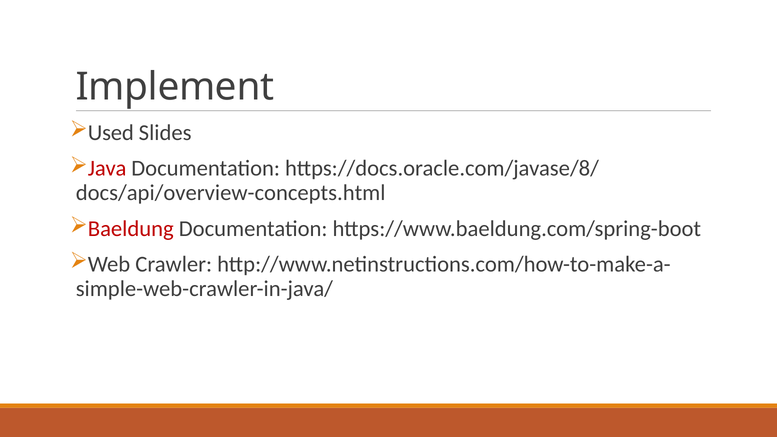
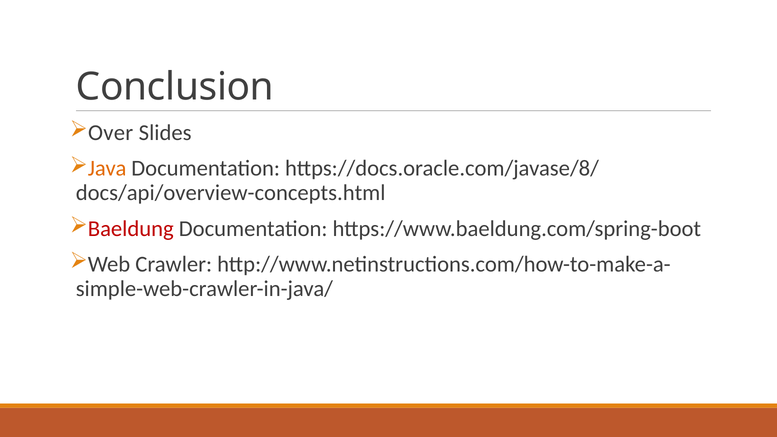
Implement: Implement -> Conclusion (175, 87)
Used: Used -> Over (111, 133)
Java colour: red -> orange (107, 168)
